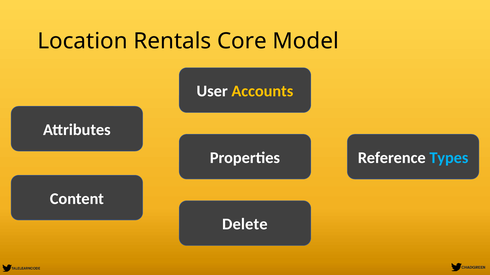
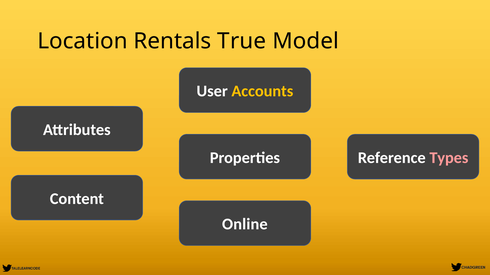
Core: Core -> True (242, 41)
Types colour: light blue -> pink (449, 158)
Delete: Delete -> Online (245, 225)
